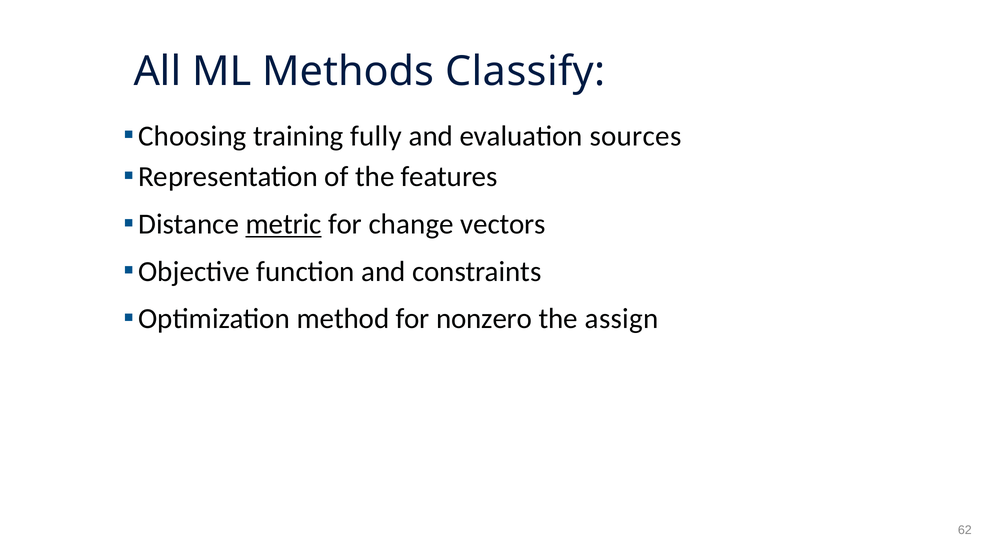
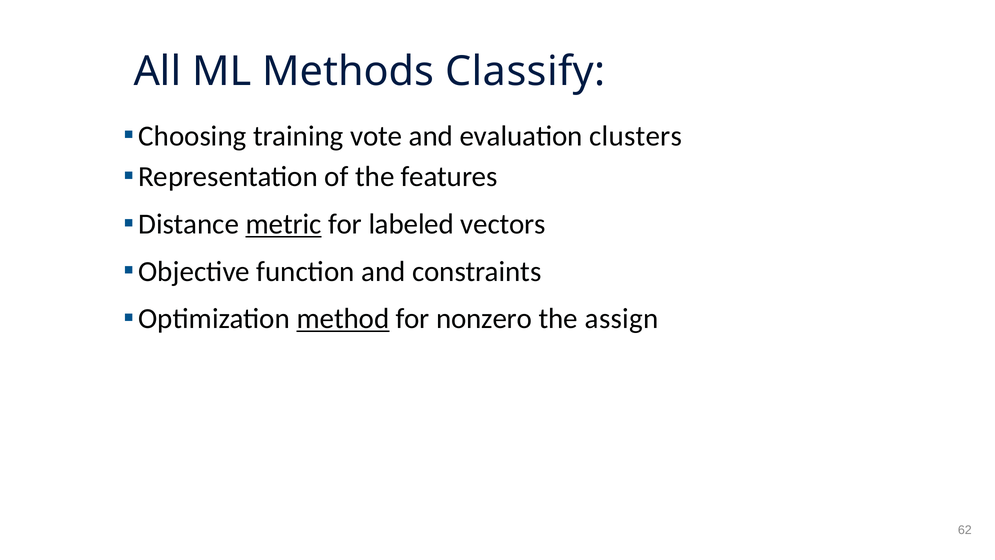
fully: fully -> vote (376, 136)
sources: sources -> clusters (636, 136)
change: change -> labeled (411, 224)
method underline: none -> present (343, 319)
